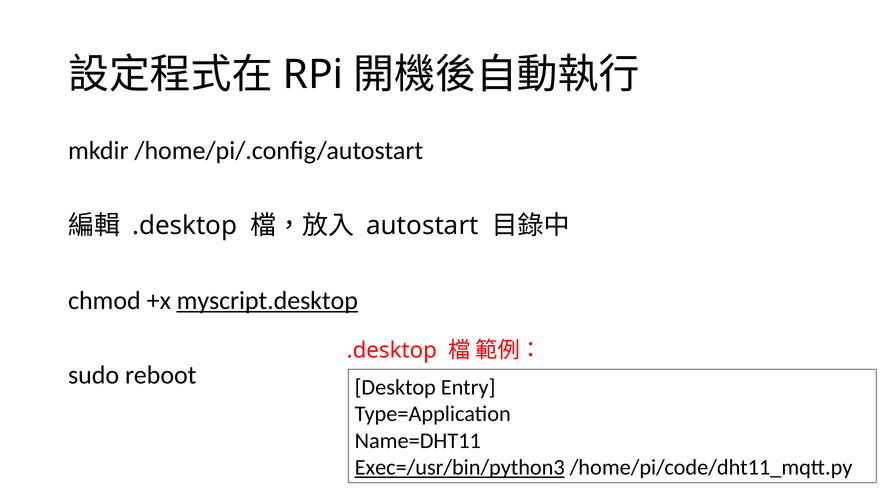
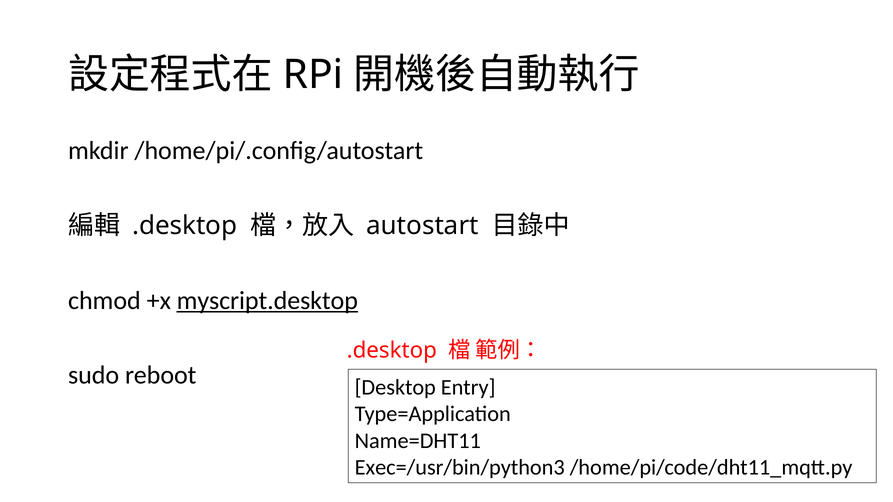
Exec=/usr/bin/python3 underline: present -> none (460, 468)
